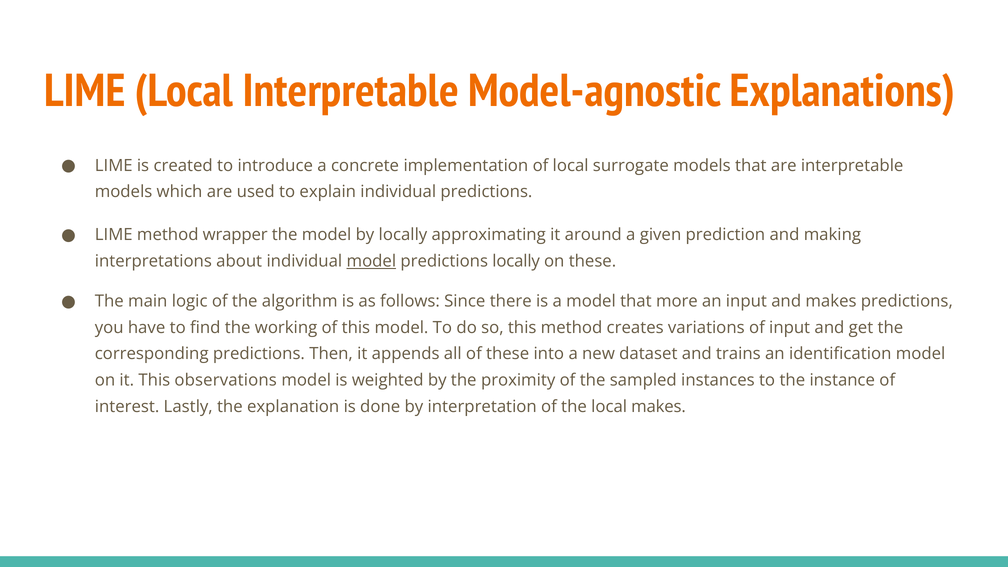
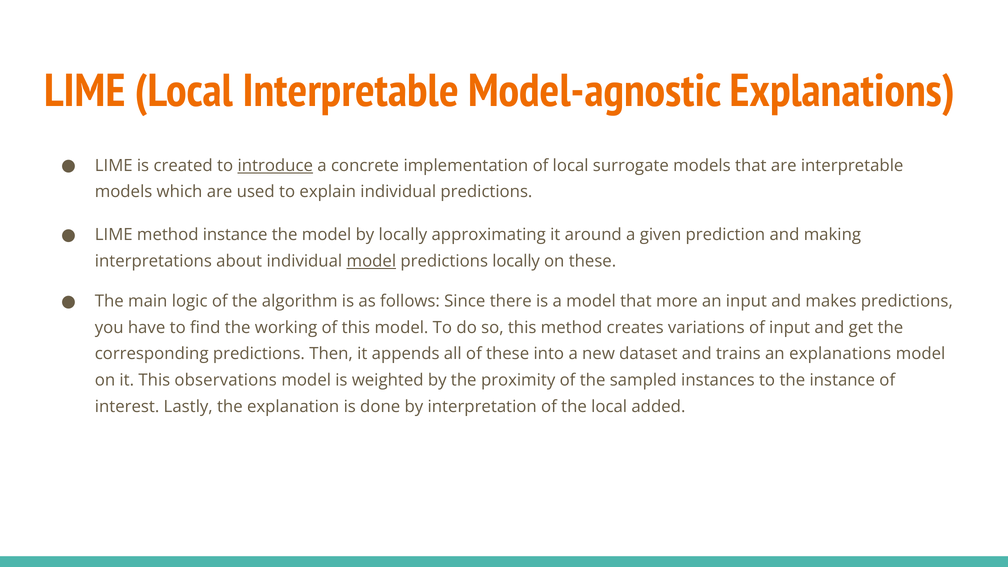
introduce underline: none -> present (275, 166)
method wrapper: wrapper -> instance (235, 235)
an identification: identification -> explanations (840, 354)
local makes: makes -> added (658, 407)
